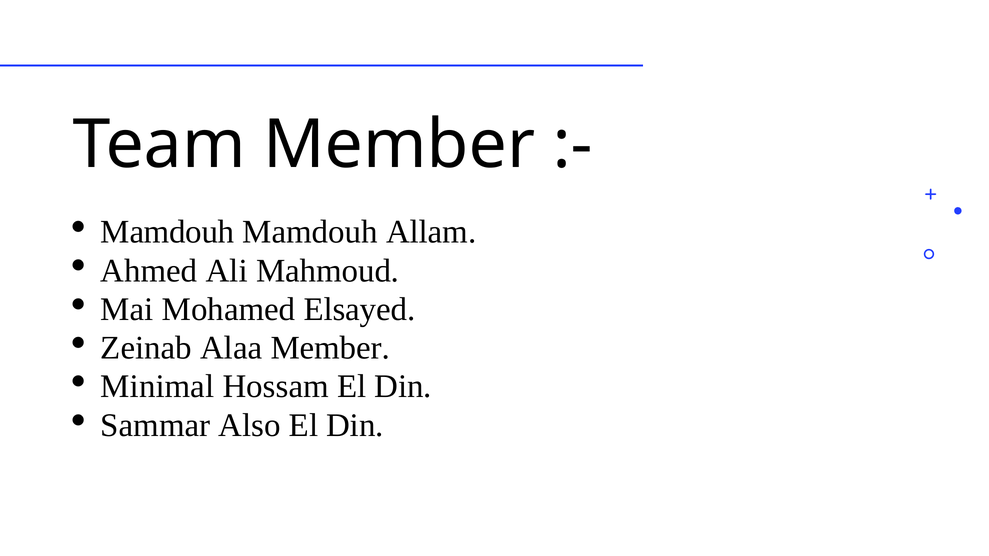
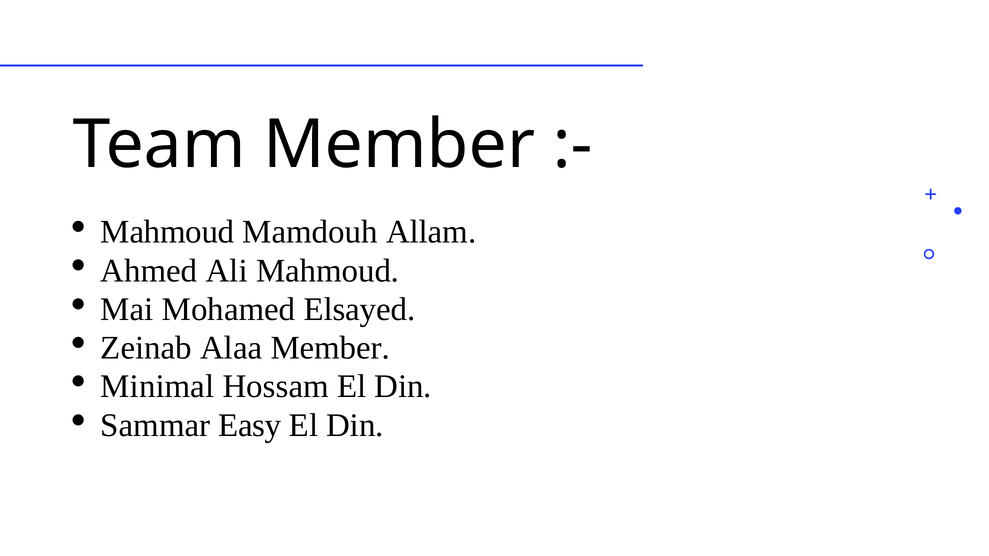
Mamdouh: Mamdouh -> Mahmoud (167, 232)
Also: Also -> Easy (250, 426)
